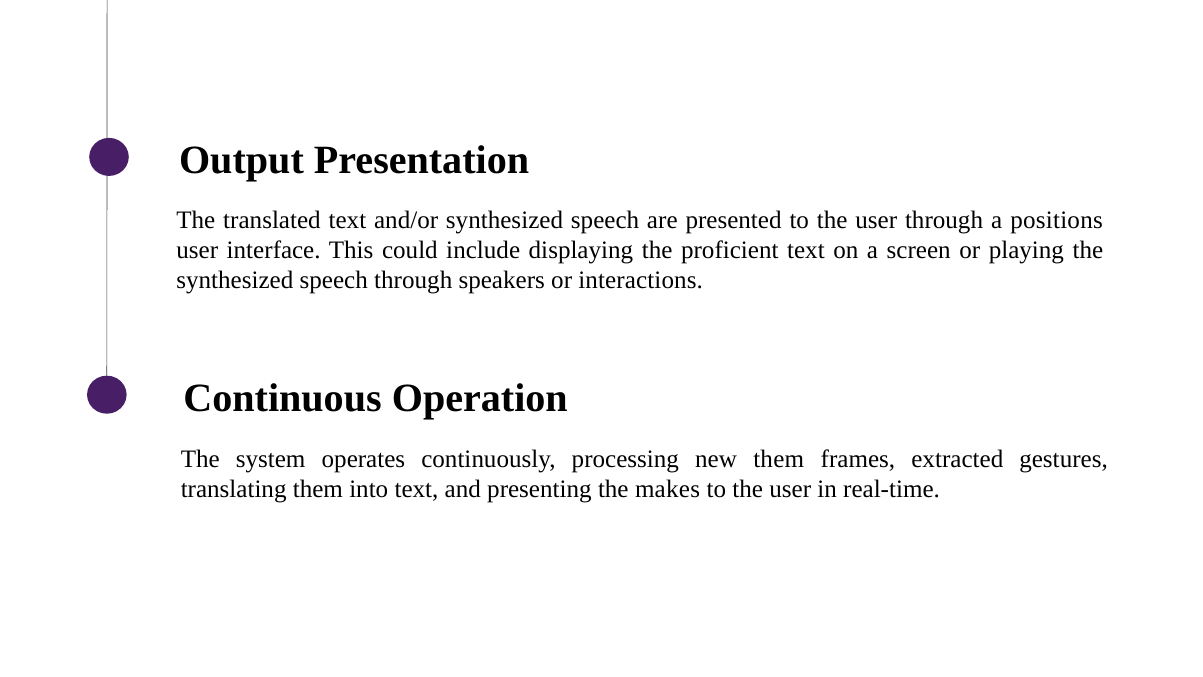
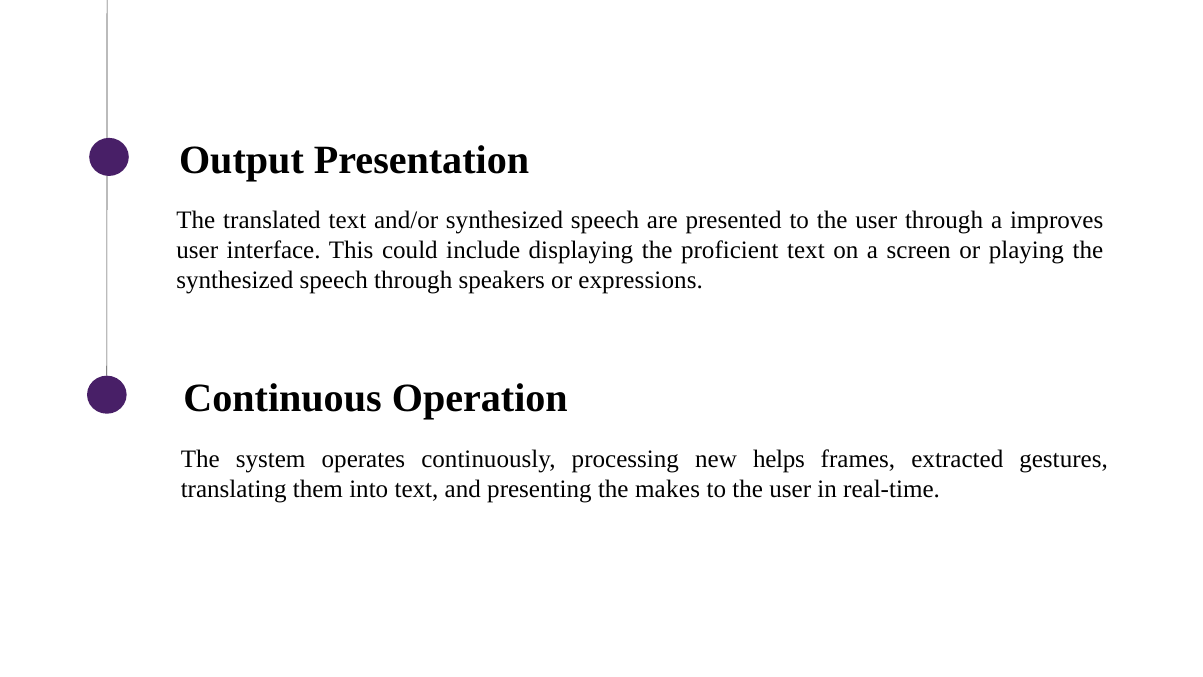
positions: positions -> improves (1057, 220)
interactions: interactions -> expressions (641, 280)
new them: them -> helps (779, 459)
